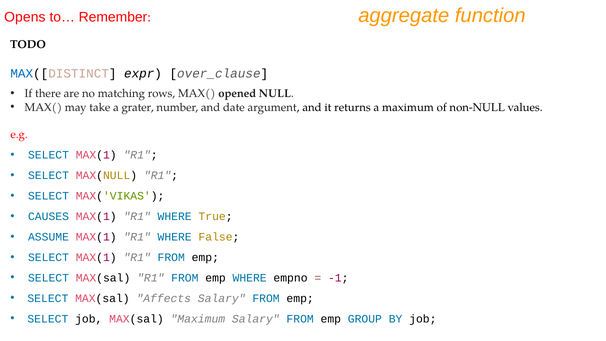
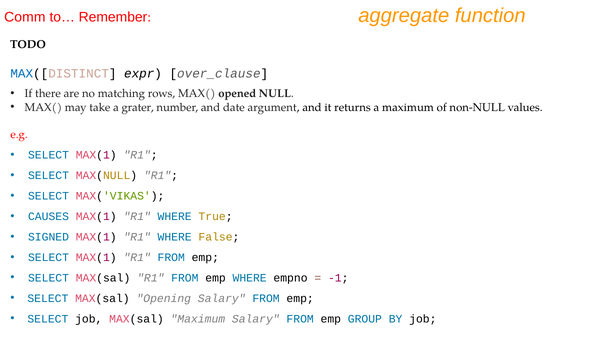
Opens: Opens -> Comm (25, 17)
ASSUME: ASSUME -> SIGNED (49, 237)
Affects: Affects -> Opening (164, 298)
